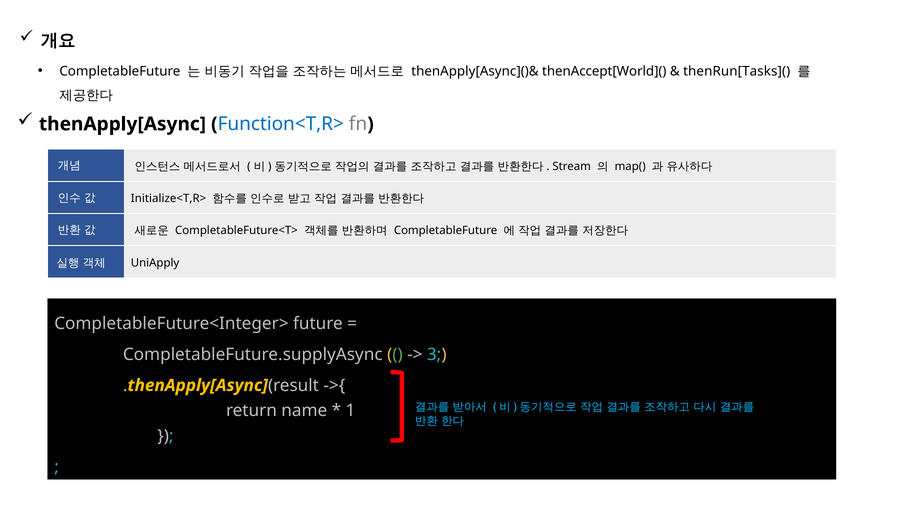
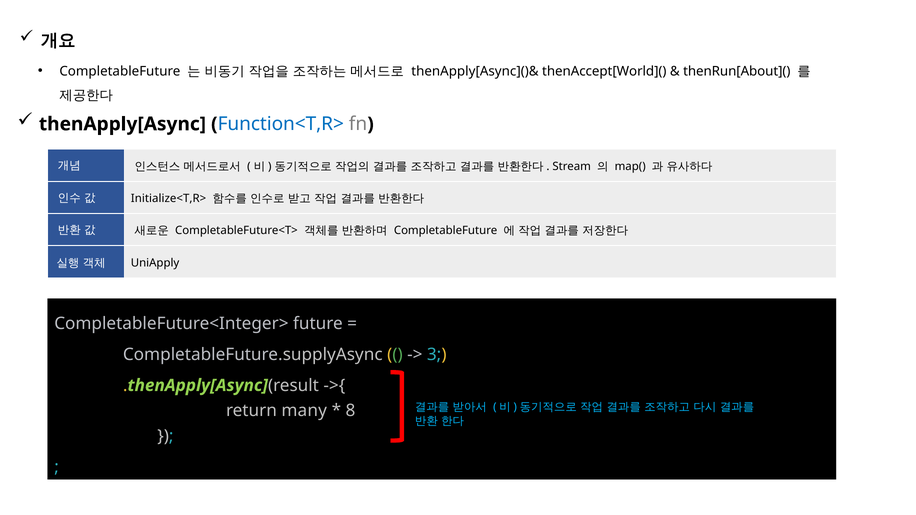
thenRun[Tasks](: thenRun[Tasks]( -> thenRun[About]( (737, 71)
thenApply[Async colour: yellow -> light green (198, 386)
name: name -> many (304, 411)
1: 1 -> 8 (350, 411)
